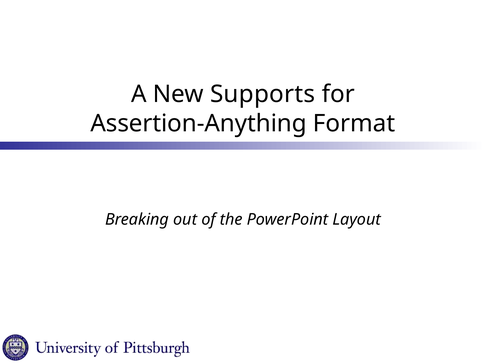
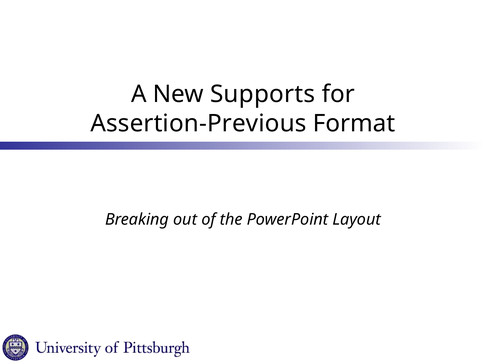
Assertion-Anything: Assertion-Anything -> Assertion-Previous (198, 124)
